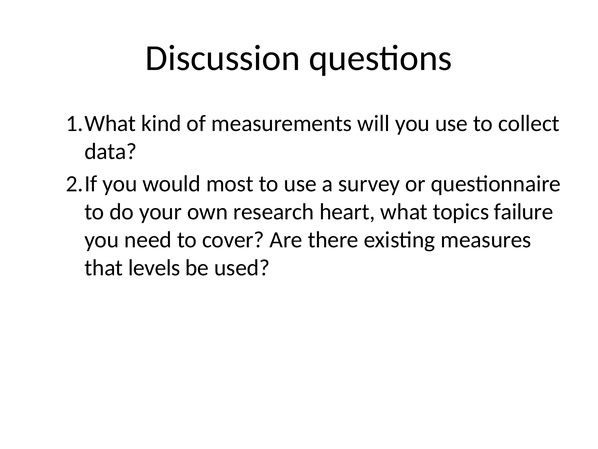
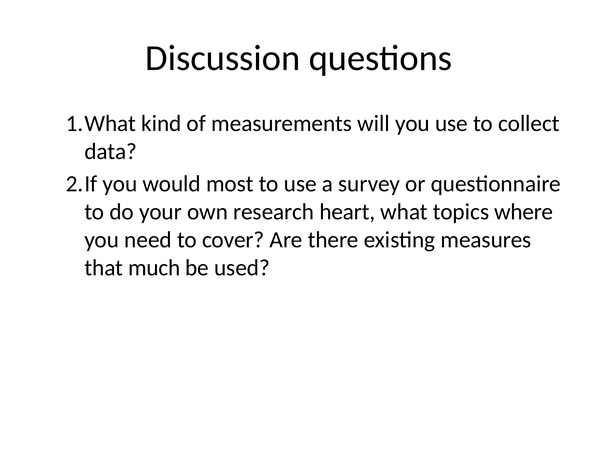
failure: failure -> where (524, 212)
levels: levels -> much (154, 267)
